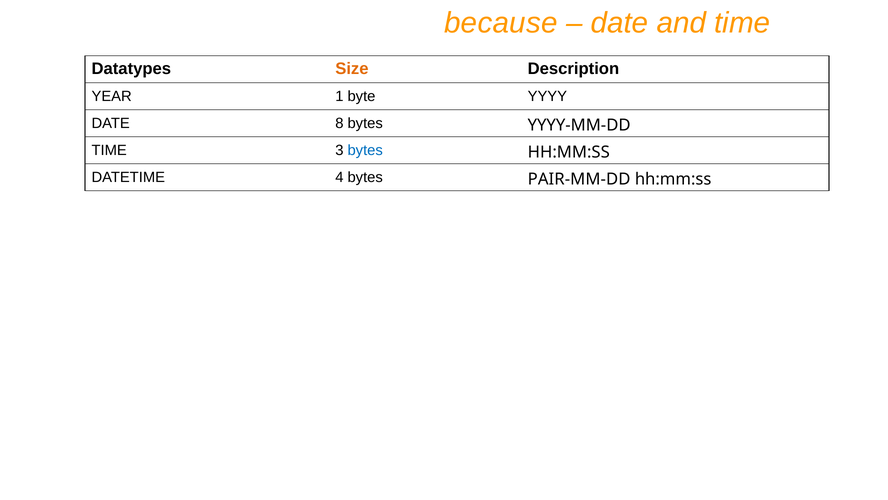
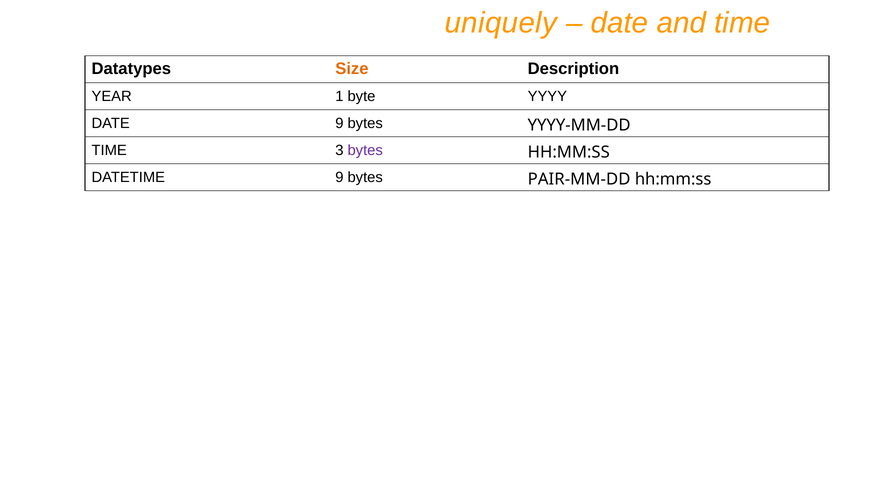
because: because -> uniquely (501, 23)
DATE 8: 8 -> 9 (339, 123)
bytes colour: blue -> purple (365, 150)
DATETIME 4: 4 -> 9 (339, 177)
